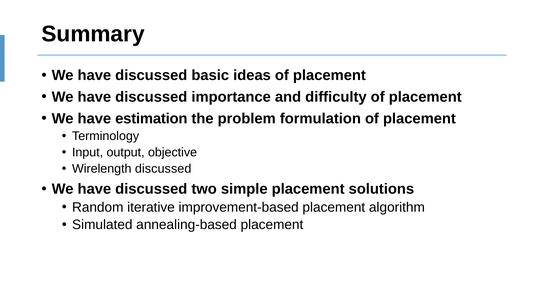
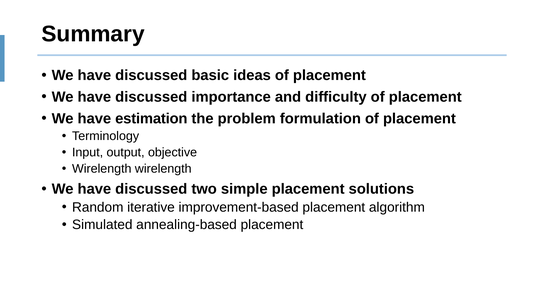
Wirelength discussed: discussed -> wirelength (163, 169)
